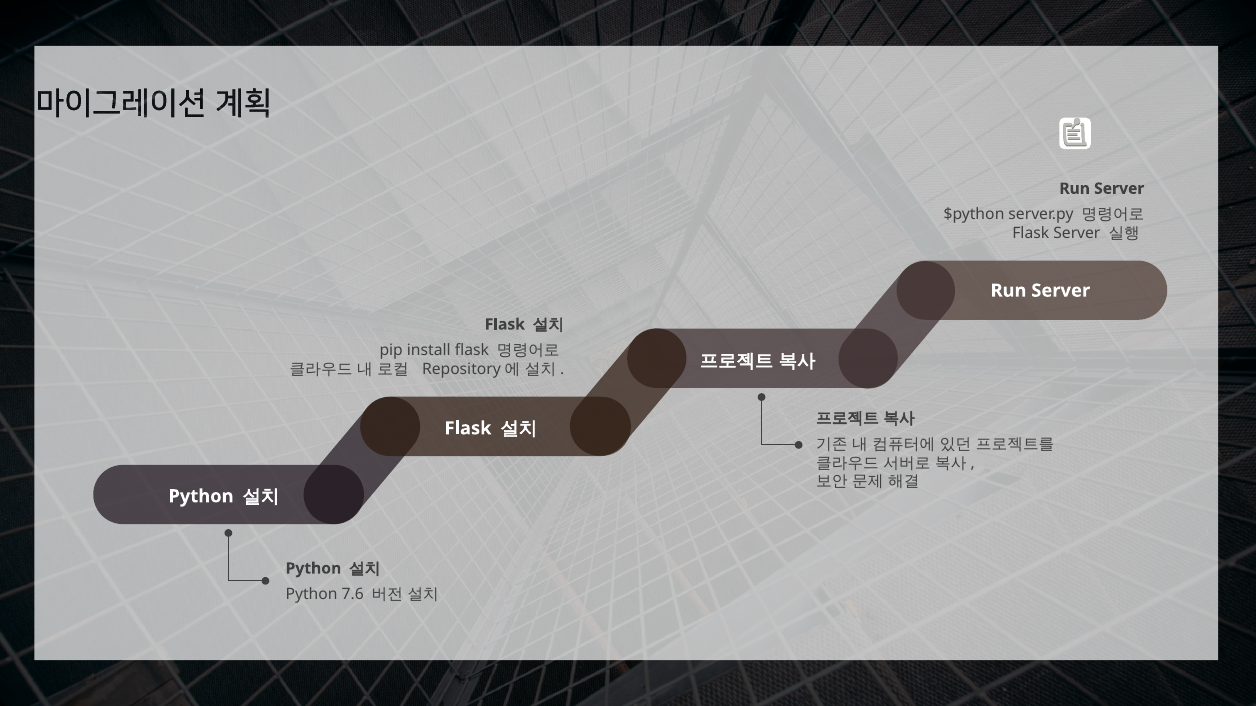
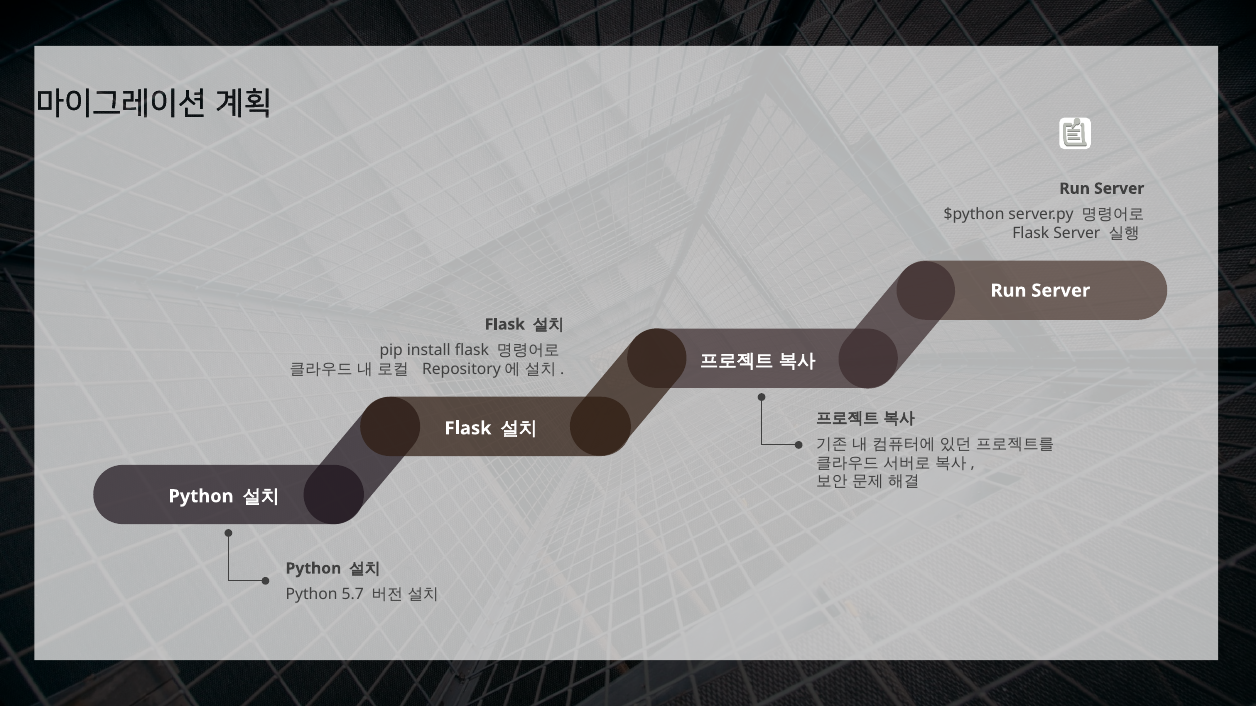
7.6: 7.6 -> 5.7 (353, 595)
